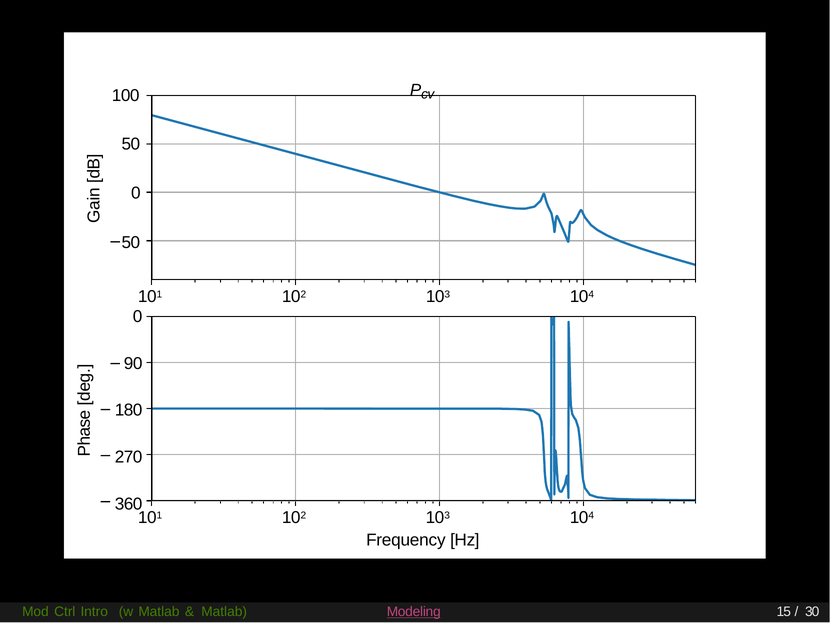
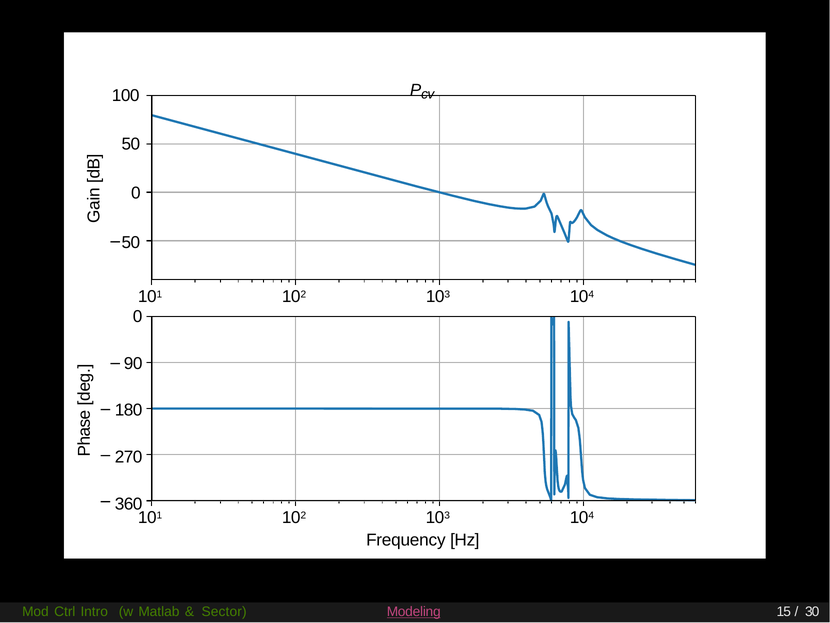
Matlab: Matlab -> Sector (224, 612)
